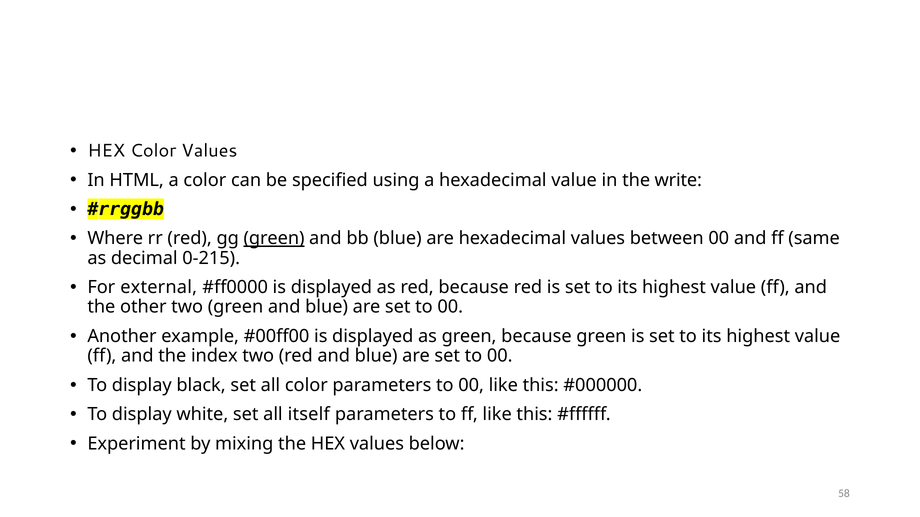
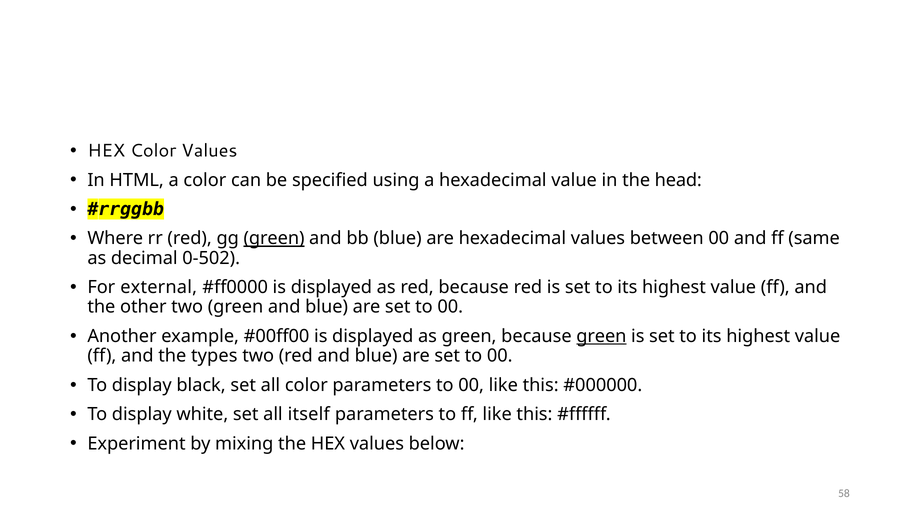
write: write -> head (678, 180)
0-215: 0-215 -> 0-502 (211, 258)
green underline: none -> present (601, 337)
index: index -> types (214, 356)
